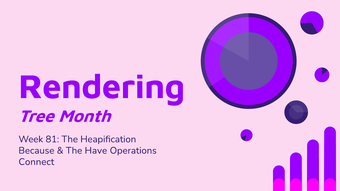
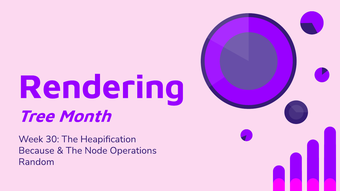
81: 81 -> 30 (52, 139)
Have: Have -> Node (96, 151)
Connect: Connect -> Random (36, 162)
